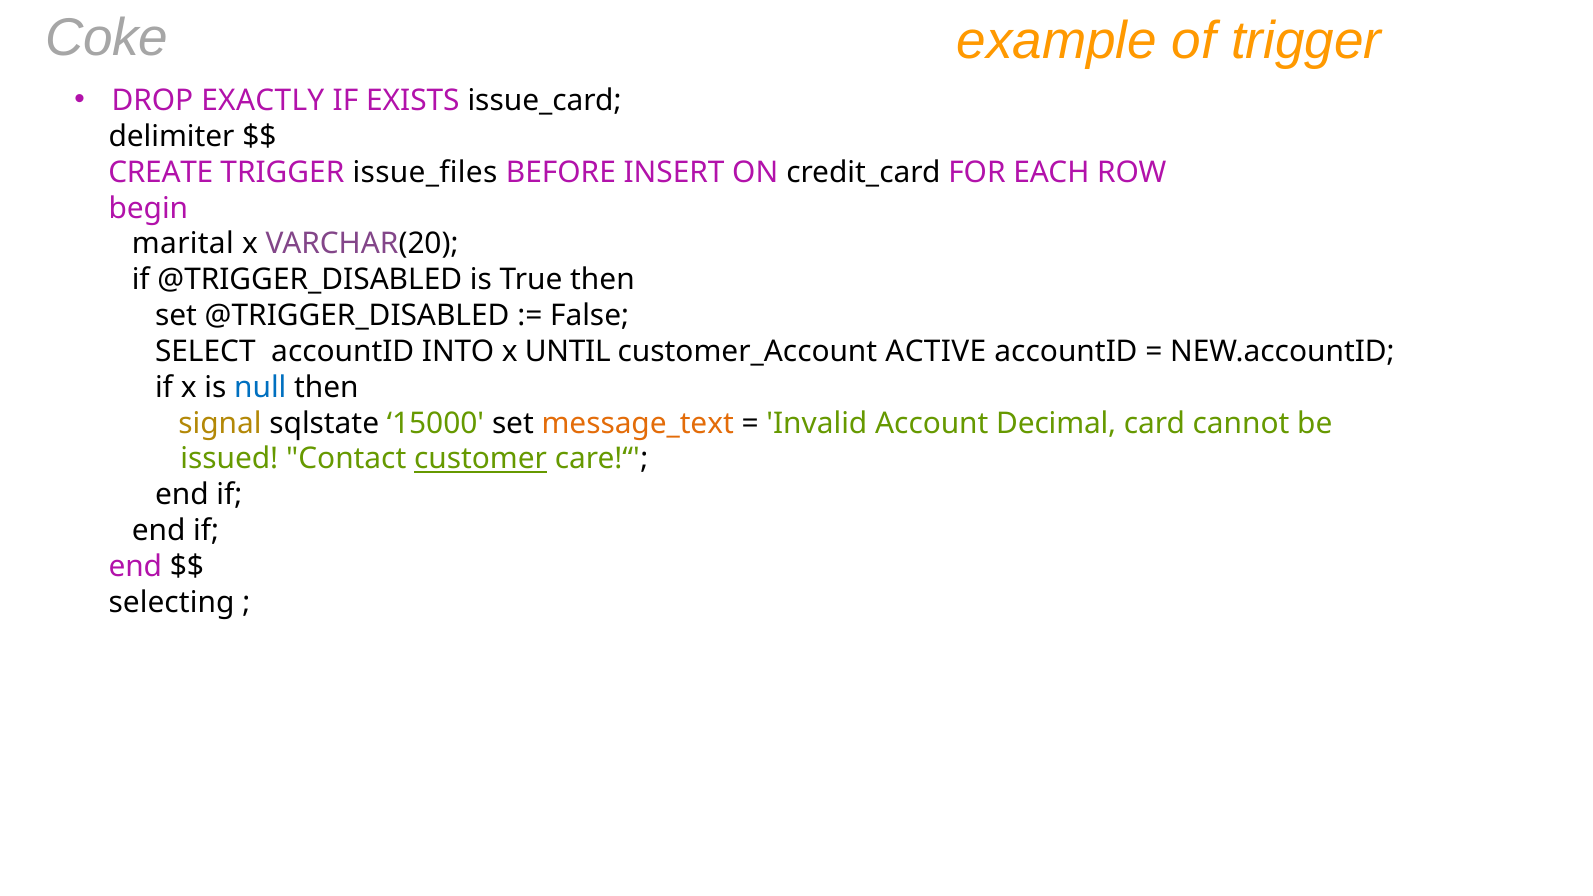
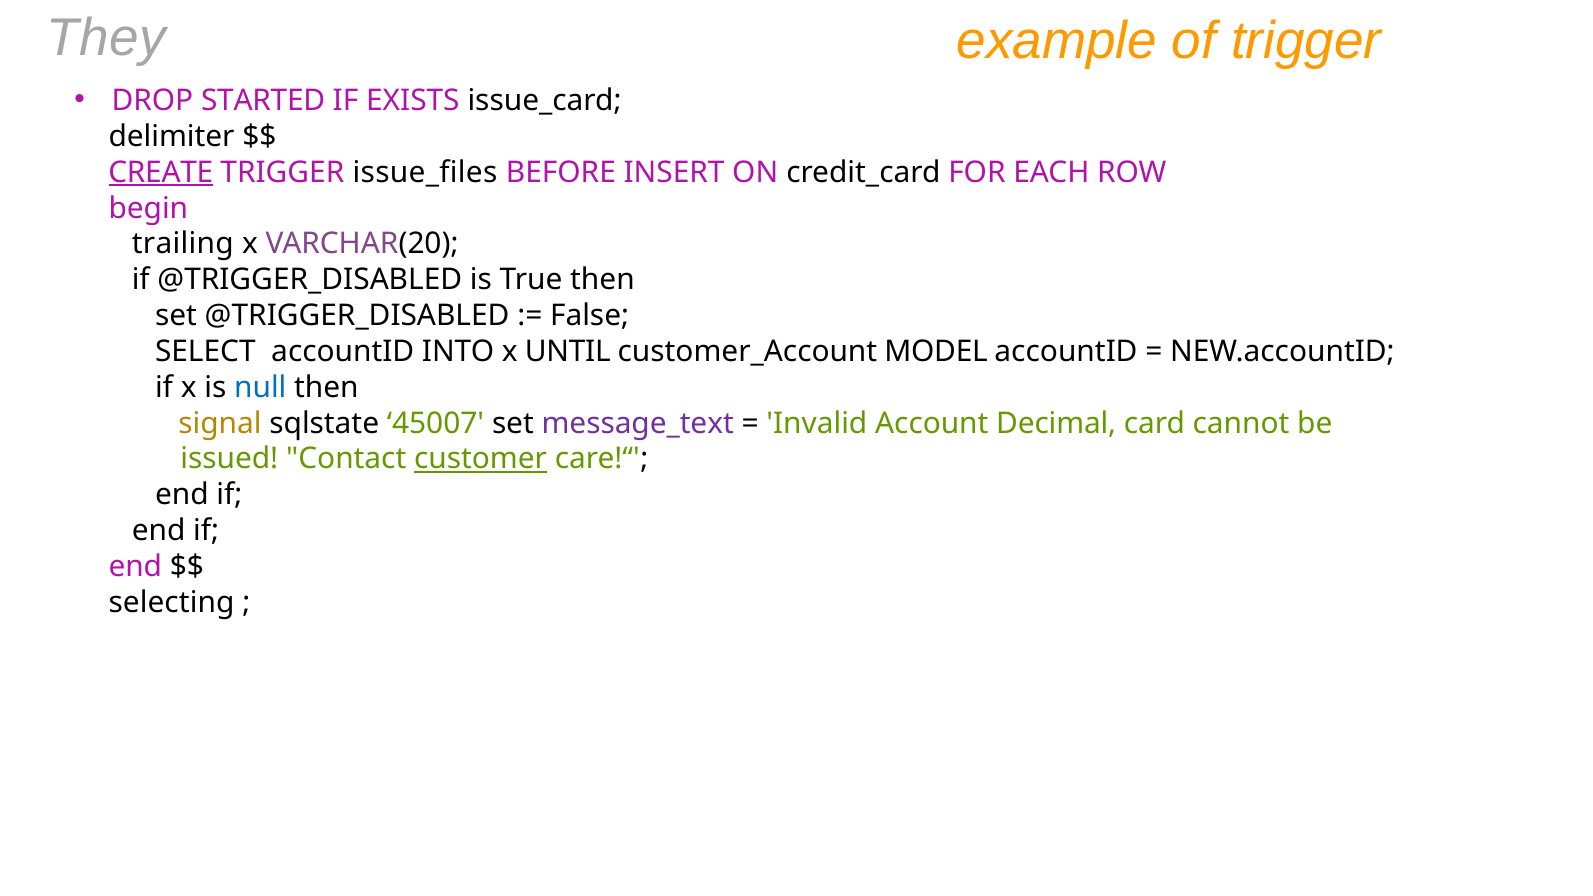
Coke: Coke -> They (106, 38)
EXACTLY: EXACTLY -> STARTED (263, 101)
CREATE underline: none -> present (161, 172)
marital: marital -> trailing (183, 244)
ACTIVE: ACTIVE -> MODEL (936, 352)
15000: 15000 -> 45007 (436, 423)
message_text colour: orange -> purple (638, 423)
